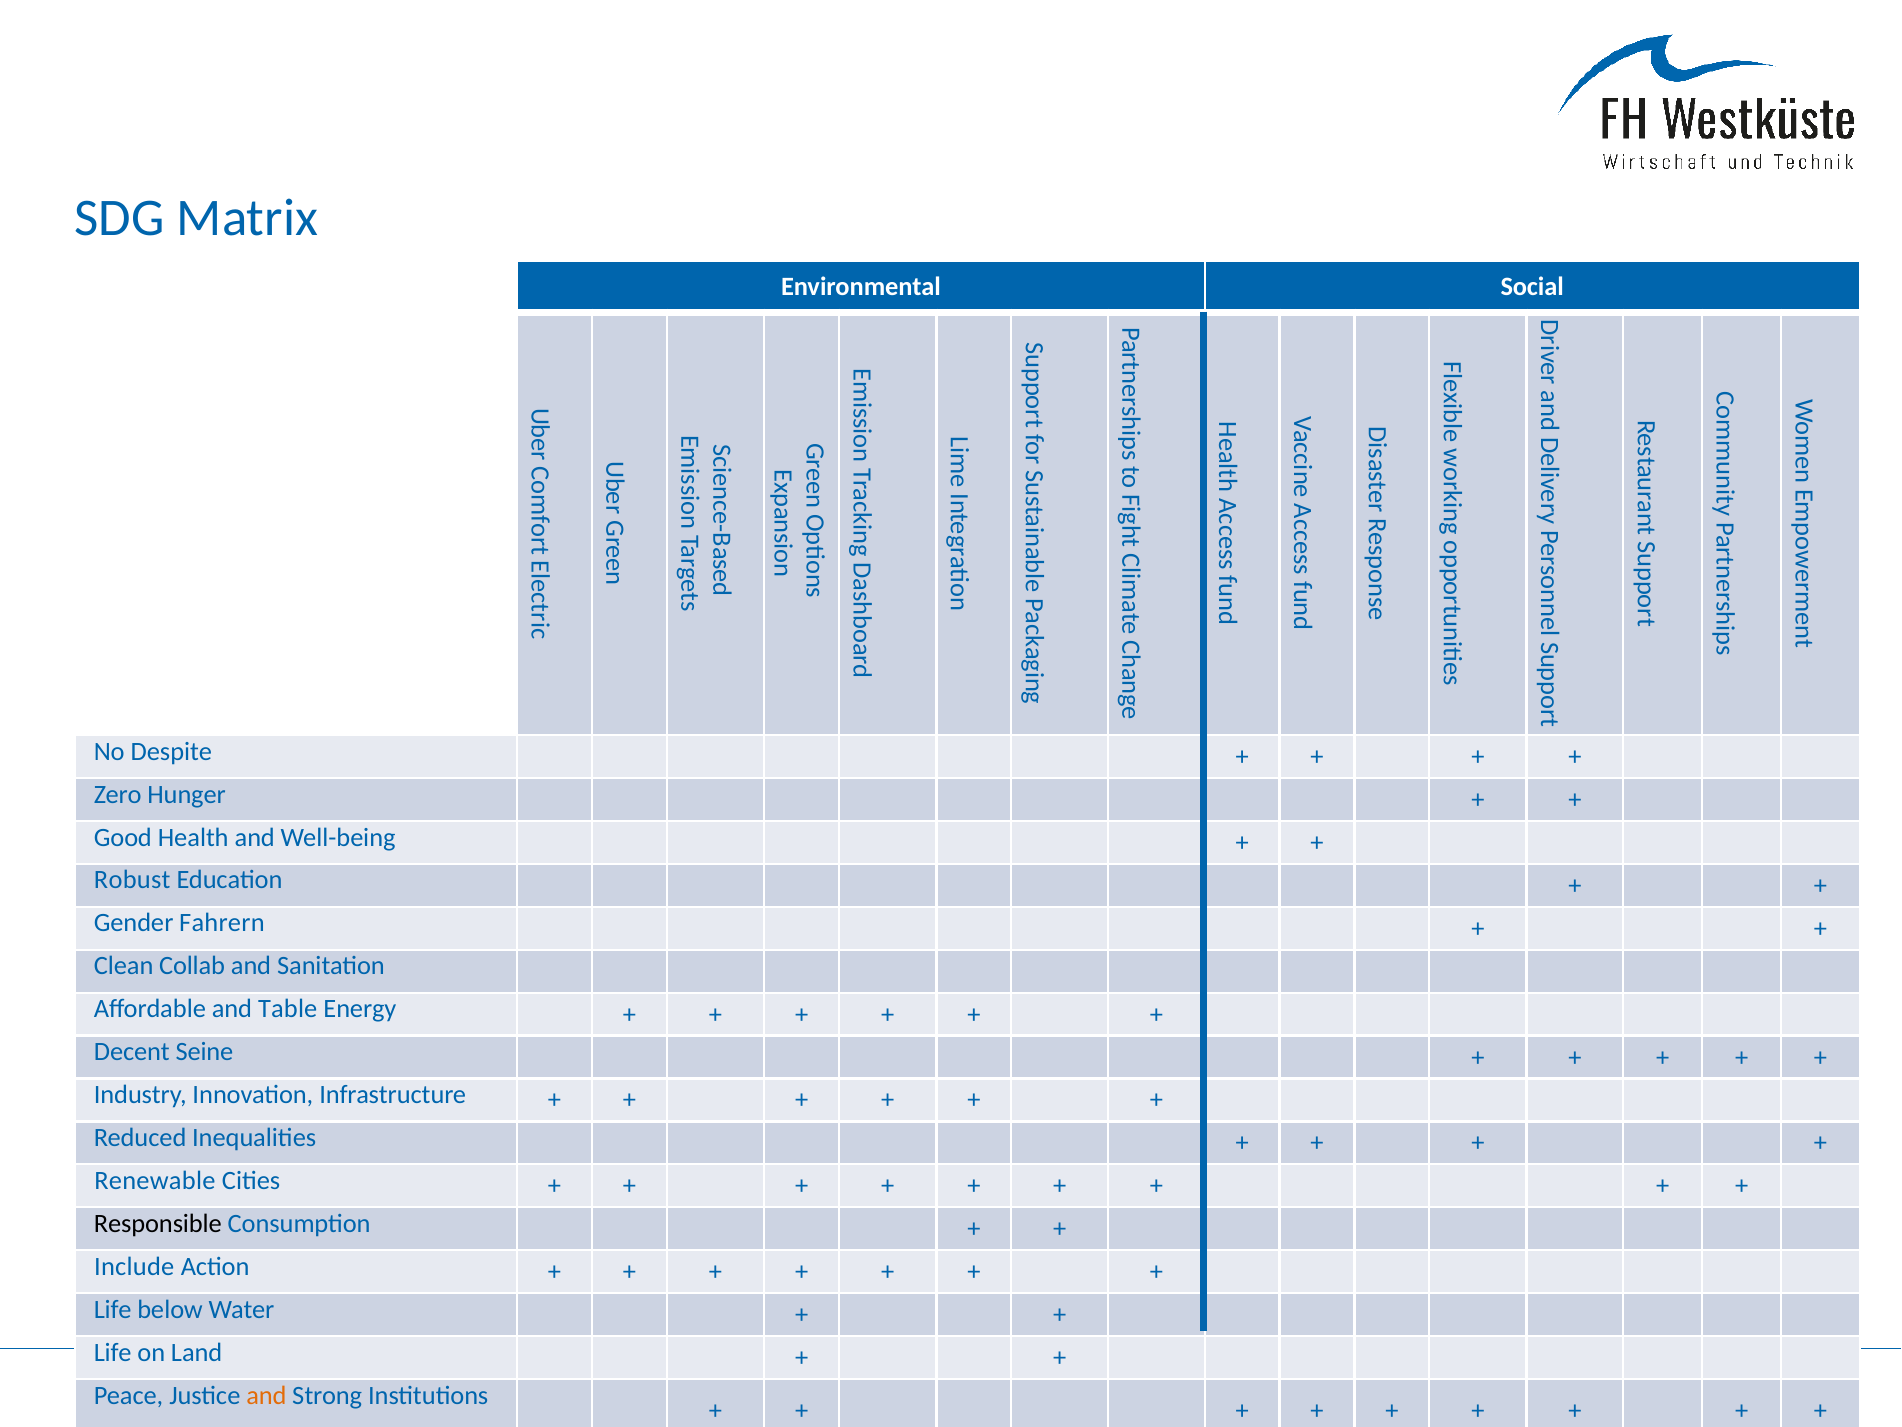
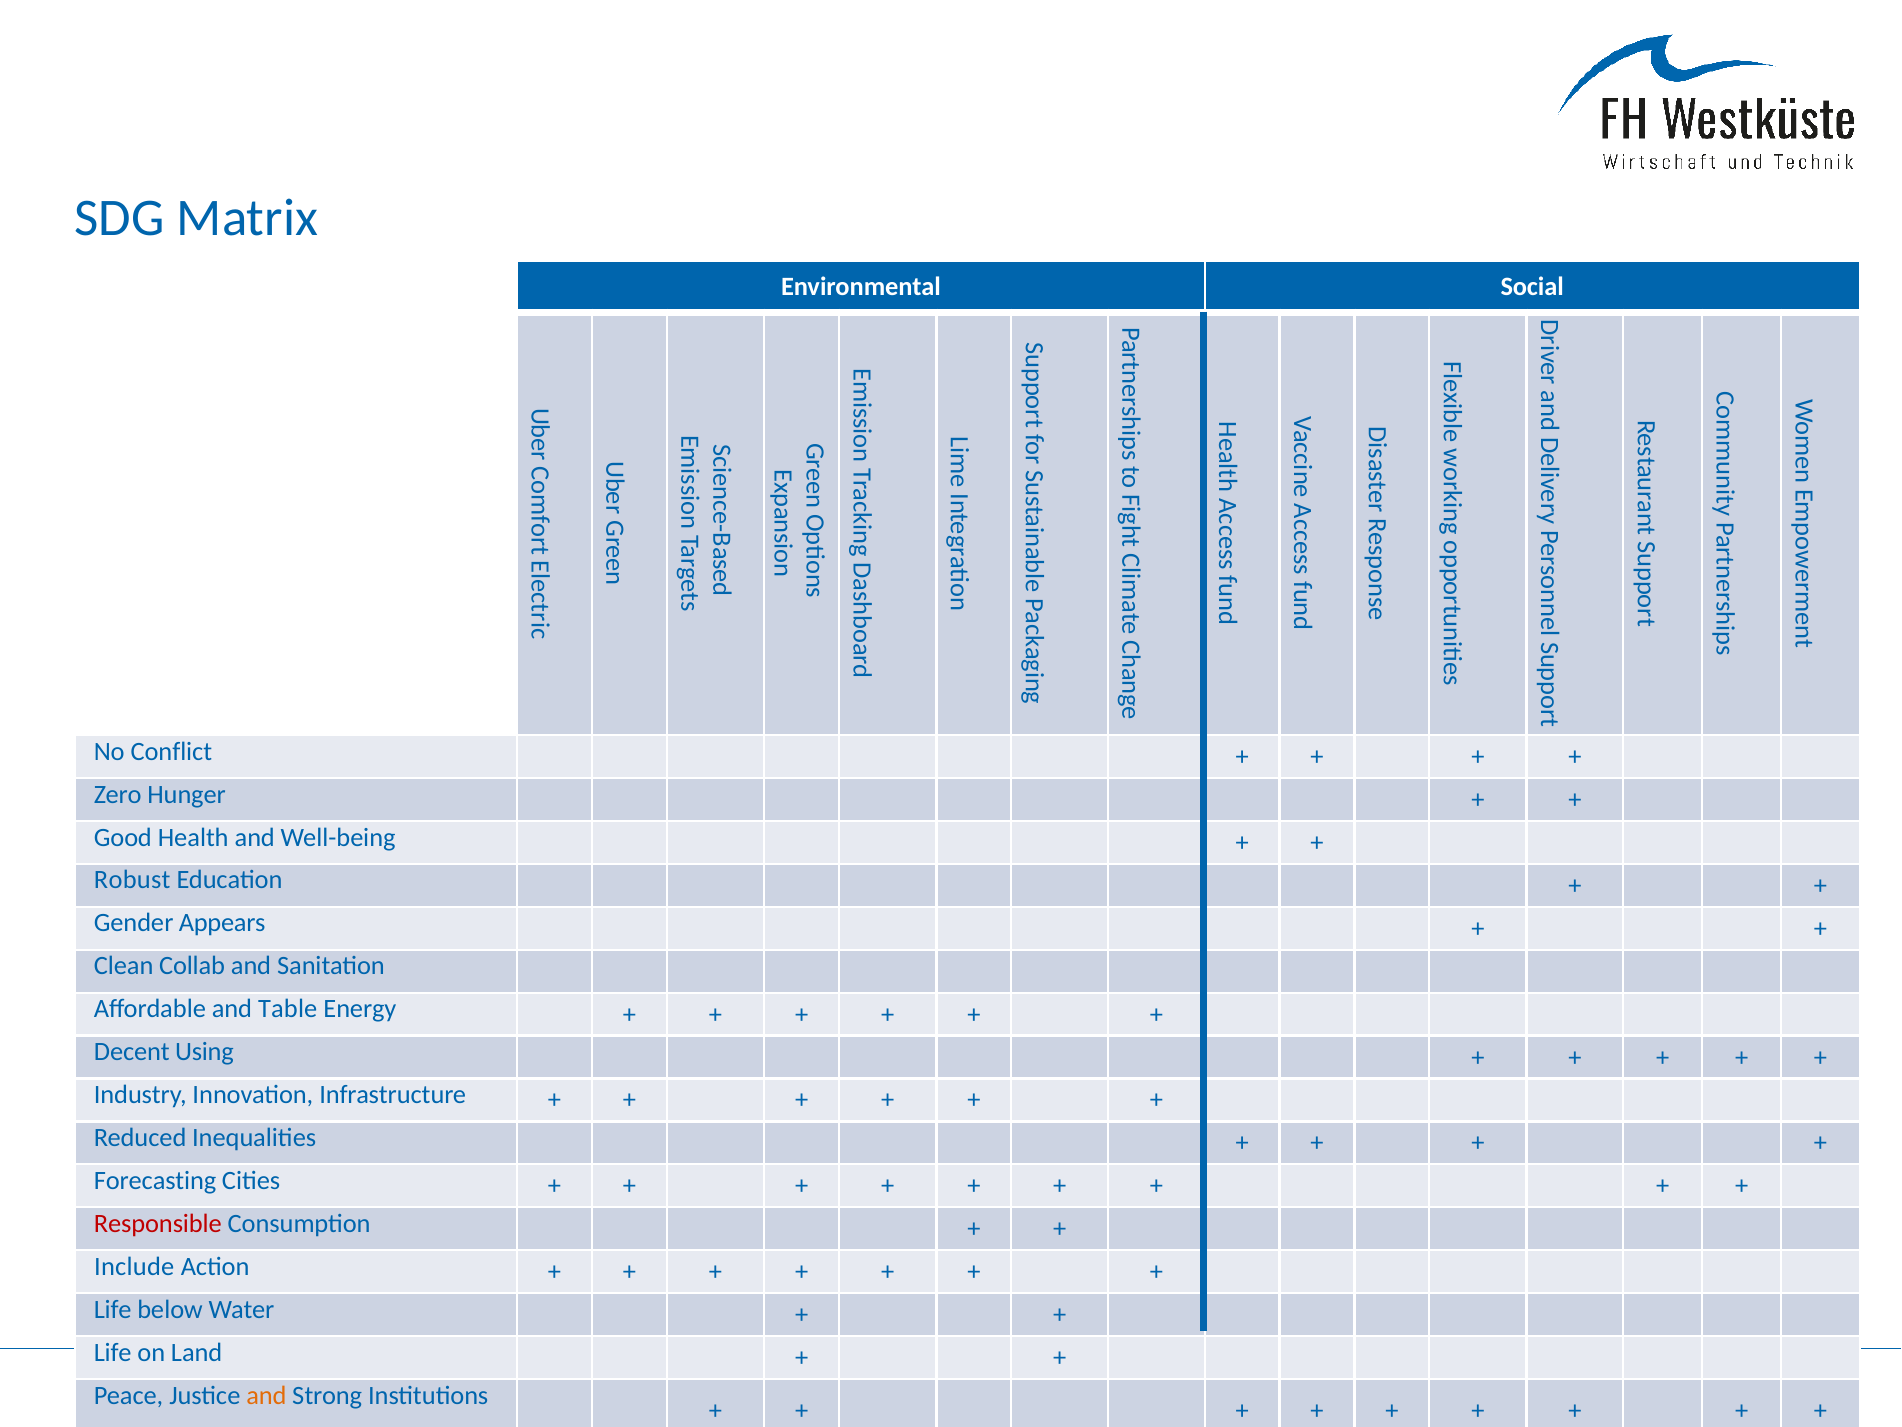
Despite: Despite -> Conflict (171, 751)
Fahrern: Fahrern -> Appears (222, 923)
Seine: Seine -> Using (204, 1052)
Renewable: Renewable -> Forecasting (155, 1180)
Responsible colour: black -> red (158, 1223)
